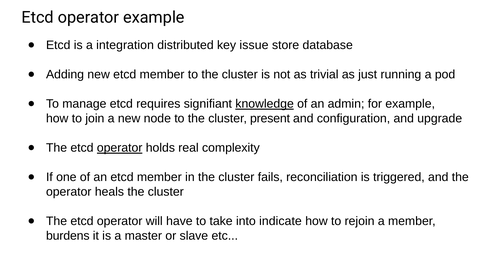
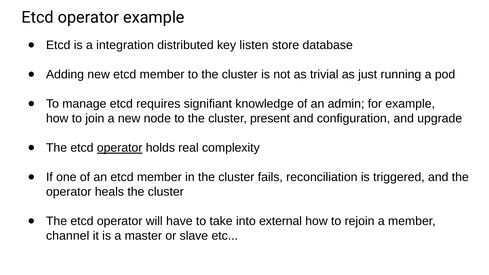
issue: issue -> listen (254, 45)
knowledge underline: present -> none (265, 104)
indicate: indicate -> external (281, 221)
burdens: burdens -> channel (68, 236)
